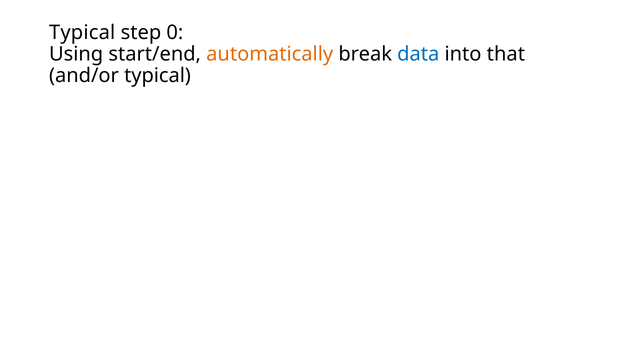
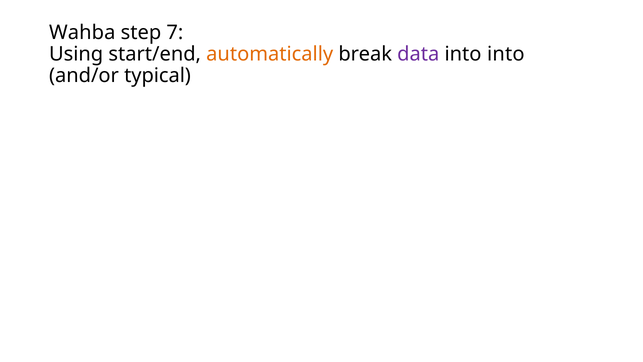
Typical: Typical -> Wahba (82, 32)
0: 0 -> 7 (175, 32)
data colour: blue -> purple (418, 54)
into that: that -> into (506, 54)
